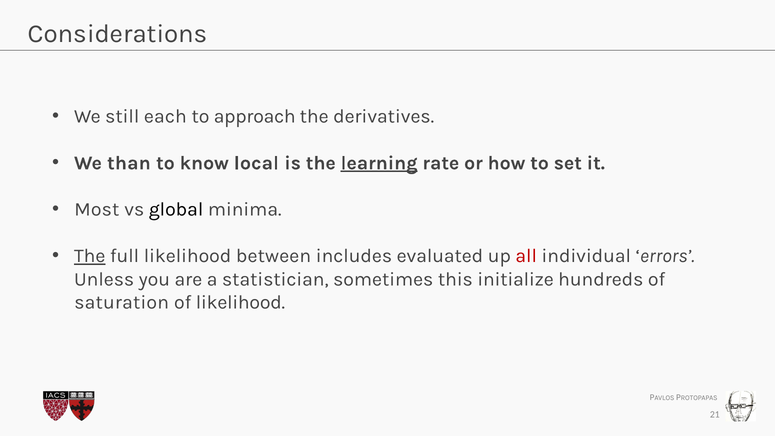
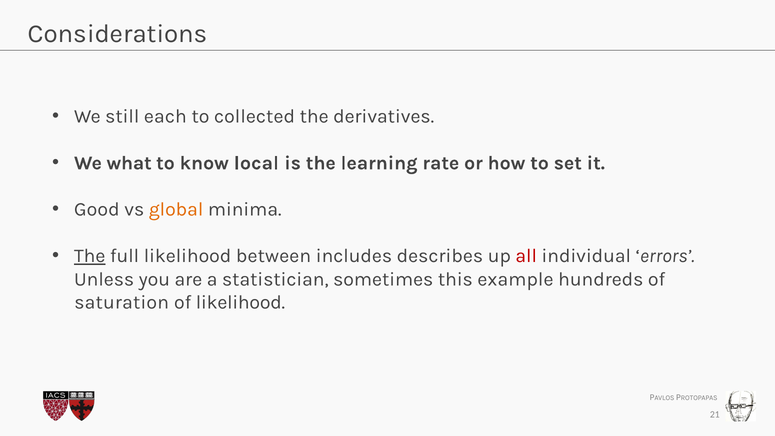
approach: approach -> collected (255, 116)
than: than -> what (129, 163)
learning underline: present -> none (379, 163)
Most: Most -> Good (97, 209)
global colour: black -> orange (176, 209)
evaluated: evaluated -> describes (440, 256)
initialize: initialize -> example (515, 279)
